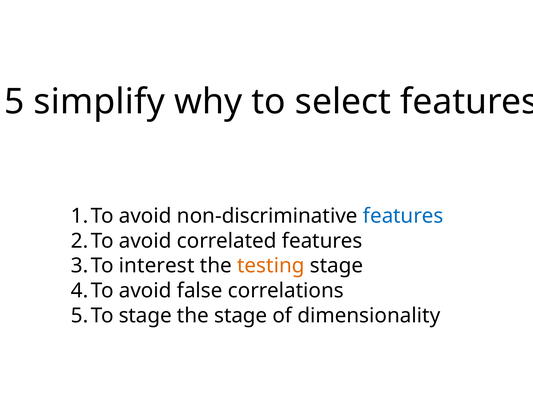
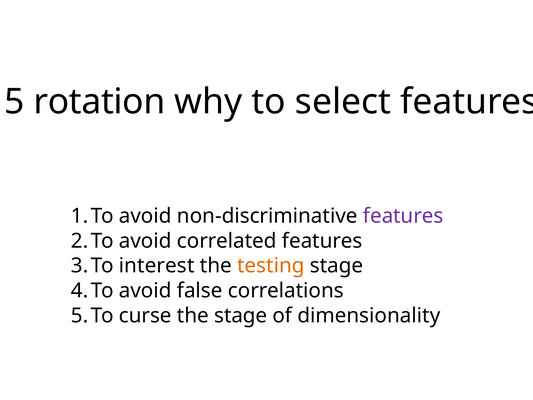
simplify: simplify -> rotation (99, 102)
features colour: blue -> purple (403, 216)
stage: stage -> curse (145, 315)
